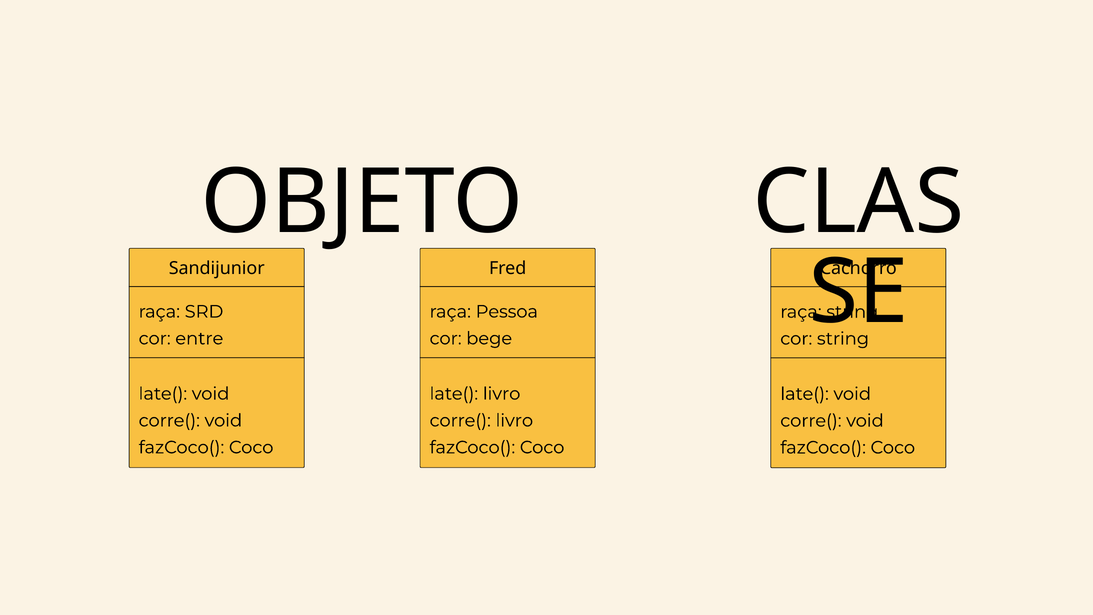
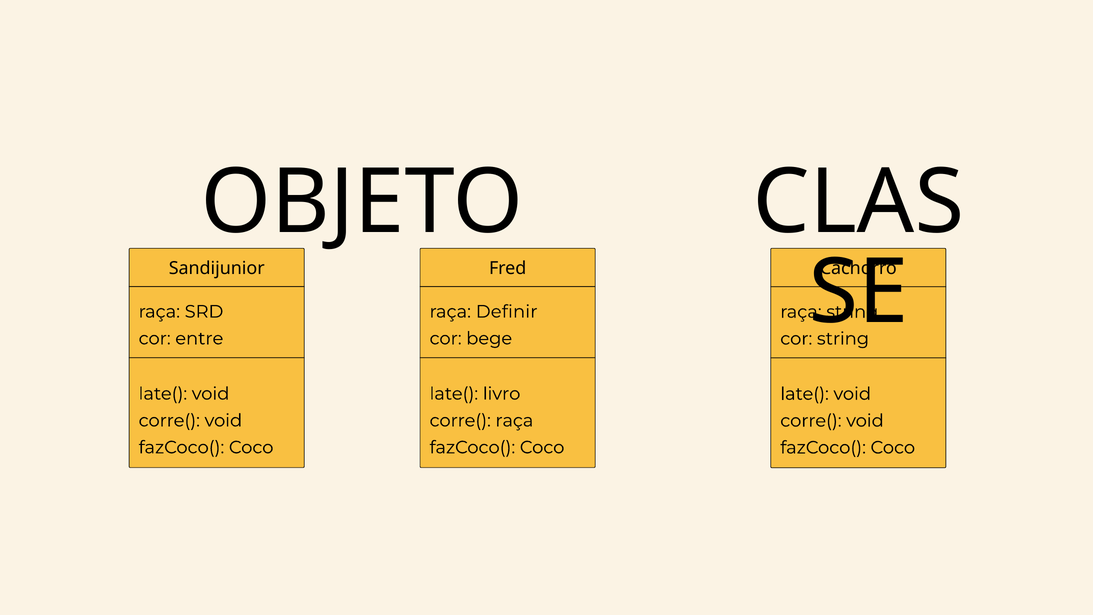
Pessoa: Pessoa -> Definir (507, 312)
corre( livro: livro -> raça (514, 420)
